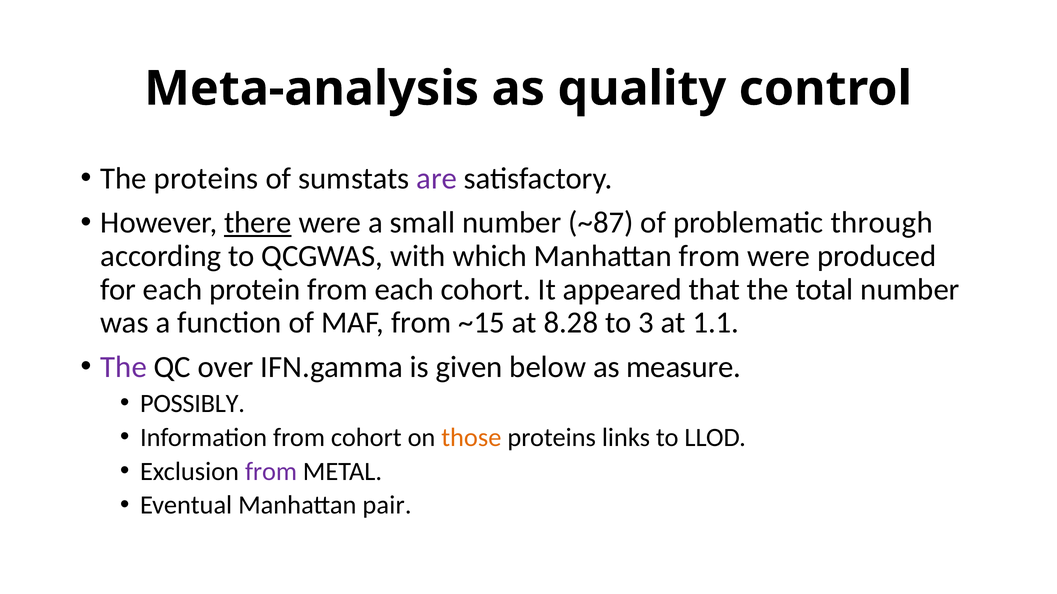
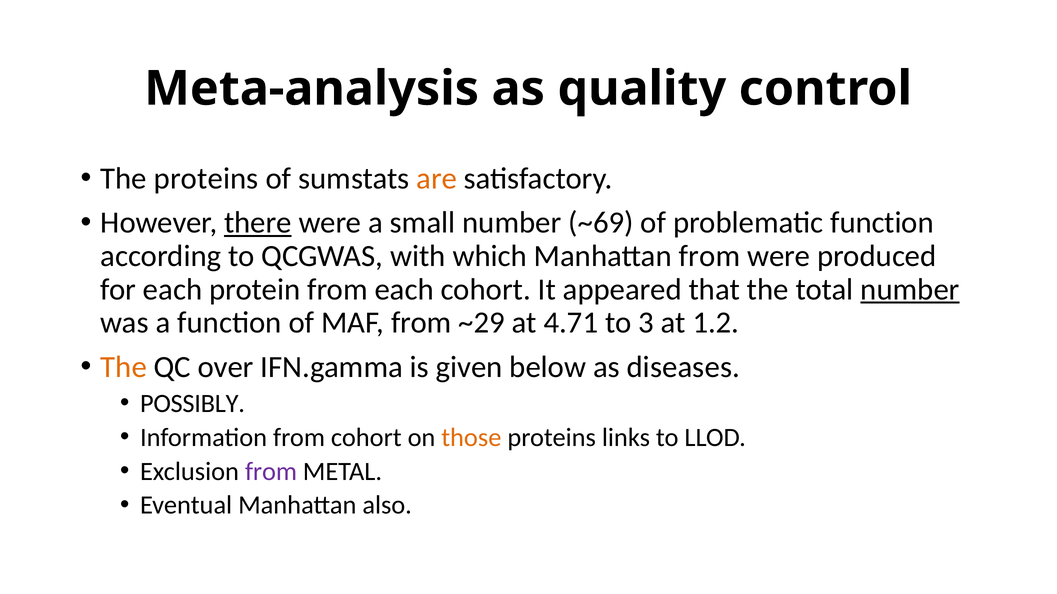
are colour: purple -> orange (437, 179)
~87: ~87 -> ~69 (601, 223)
problematic through: through -> function (882, 223)
number underline: none -> present (910, 290)
~15: ~15 -> ~29 (482, 323)
8.28: 8.28 -> 4.71 (571, 323)
1.1: 1.1 -> 1.2 (716, 323)
The colour: purple -> orange (124, 367)
measure: measure -> diseases (683, 367)
pair: pair -> also (387, 506)
